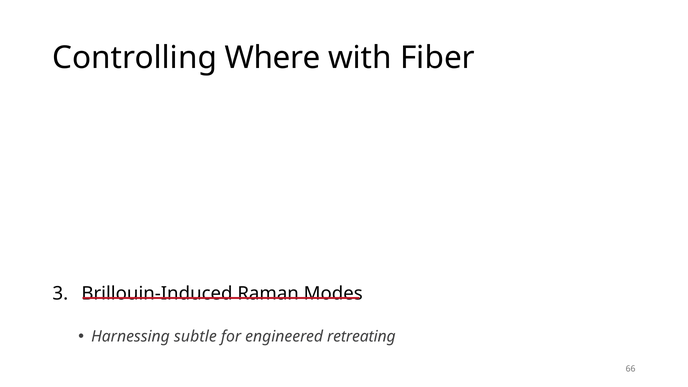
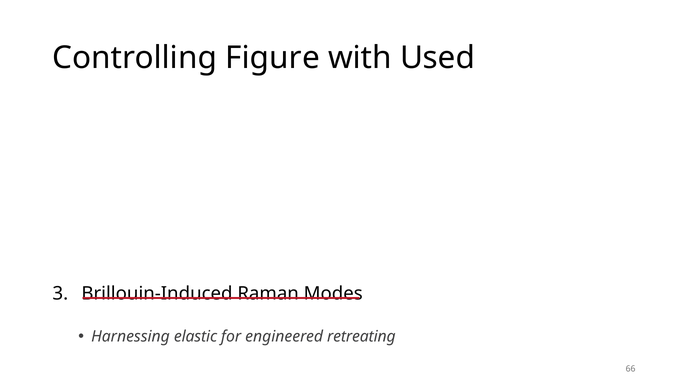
Where: Where -> Figure (272, 58)
with Fiber: Fiber -> Used (438, 58)
Harnessing subtle: subtle -> elastic (196, 336)
